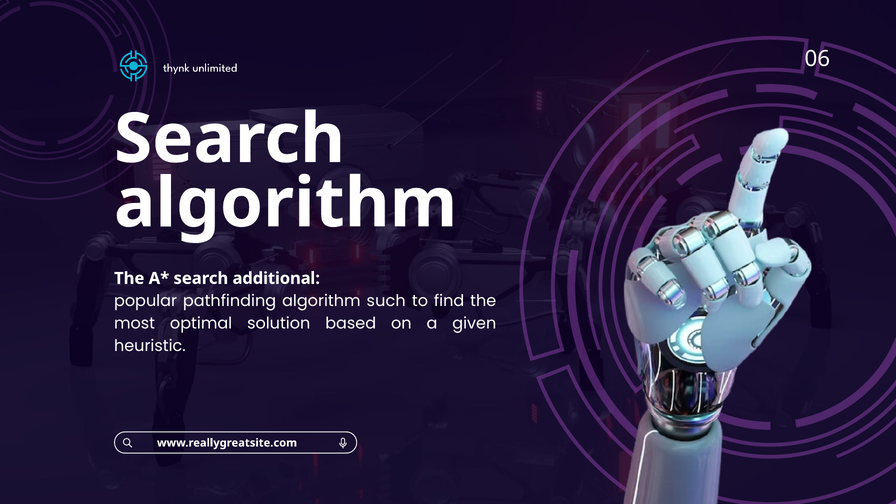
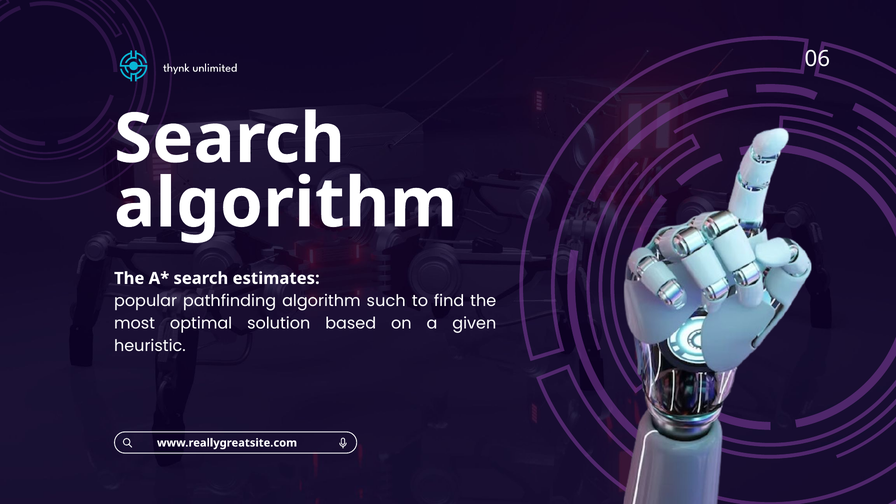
additional: additional -> estimates (276, 278)
